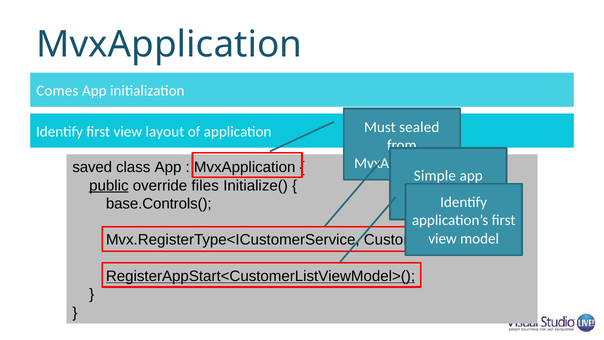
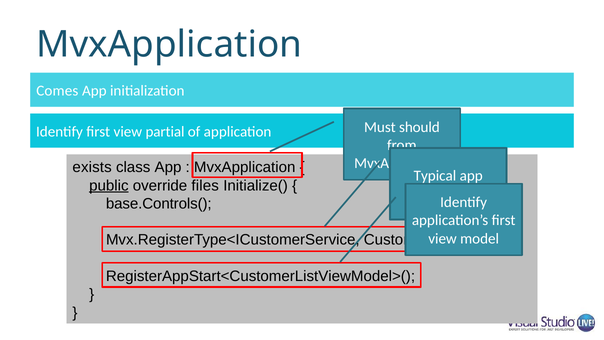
sealed: sealed -> should (419, 127)
layout: layout -> partial (165, 132)
saved: saved -> exists (92, 167)
Simple: Simple -> Typical (435, 176)
RegisterAppStart<CustomerListViewModel>( underline: present -> none (260, 276)
